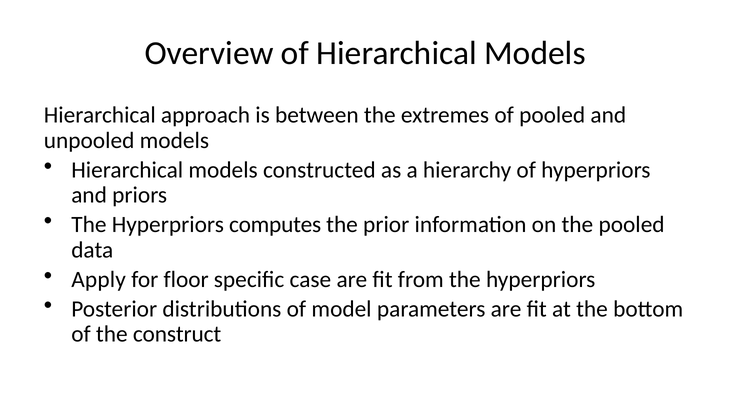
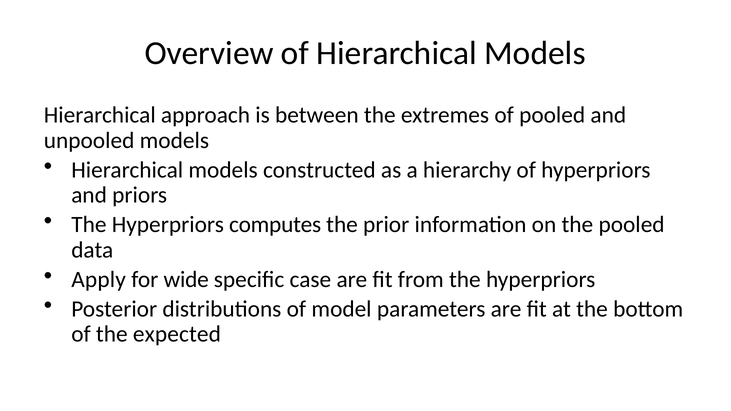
floor: floor -> wide (186, 280)
construct: construct -> expected (177, 334)
